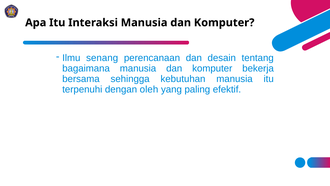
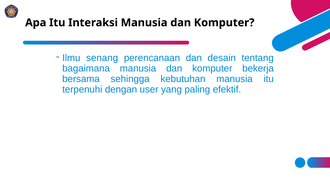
oleh: oleh -> user (149, 89)
